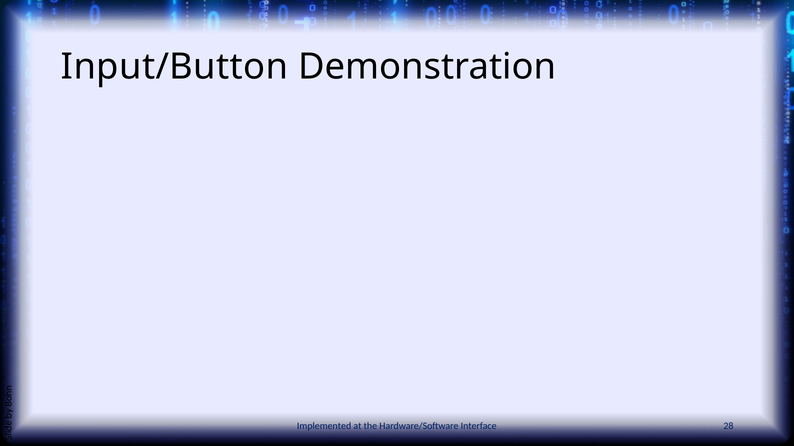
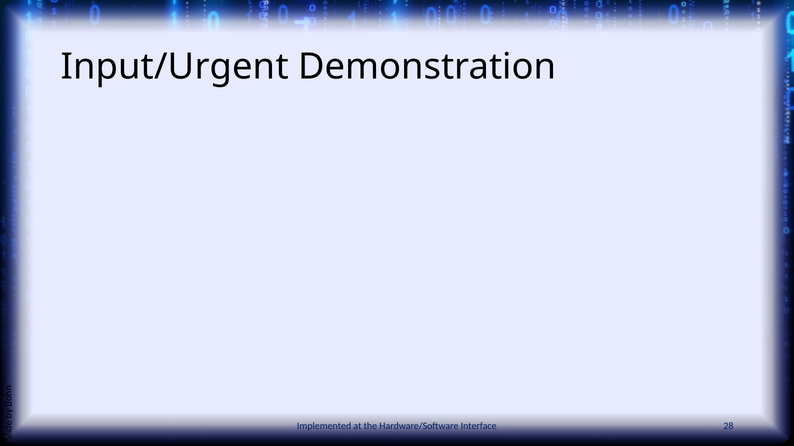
Input/Button: Input/Button -> Input/Urgent (175, 67)
